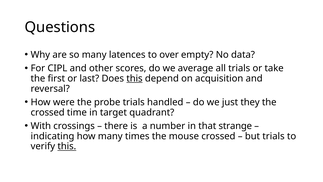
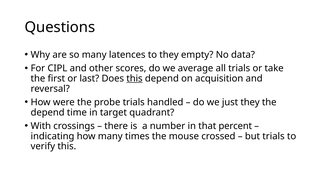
to over: over -> they (169, 55)
crossed: crossed -> depend (48, 112)
strange: strange -> percent (235, 126)
this underline: present -> none (67, 146)
